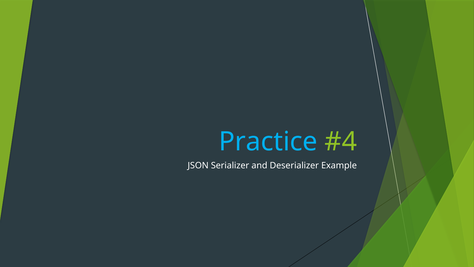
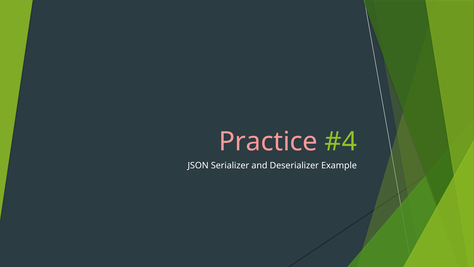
Practice colour: light blue -> pink (268, 142)
